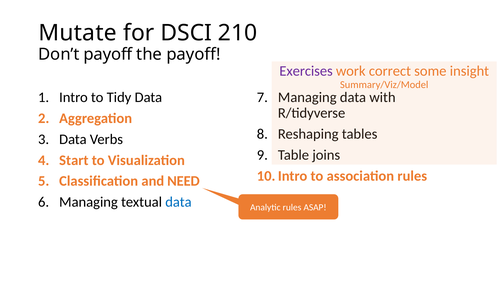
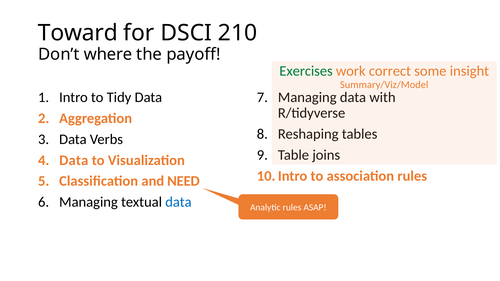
Mutate: Mutate -> Toward (78, 33)
Don’t payoff: payoff -> where (108, 54)
Exercises colour: purple -> green (306, 71)
Start: Start -> Data (74, 160)
